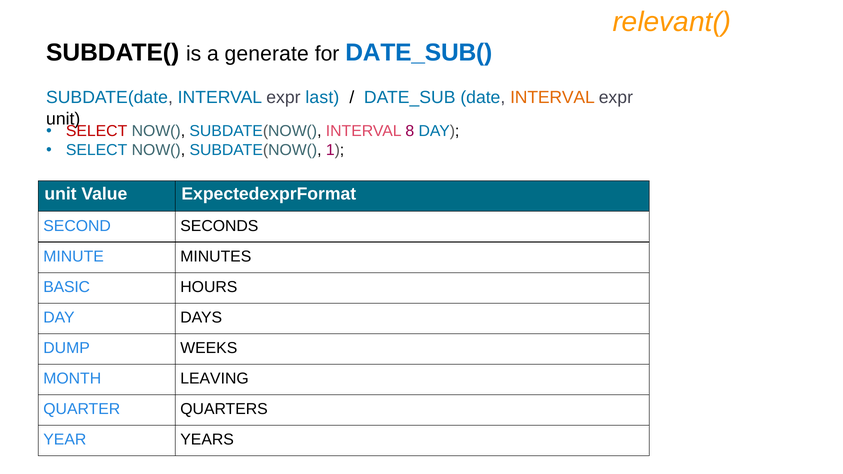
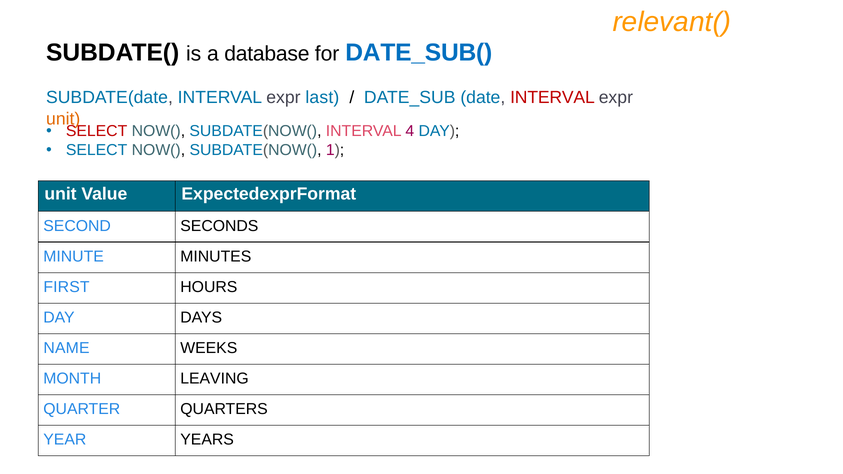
generate: generate -> database (267, 54)
INTERVAL colour: orange -> red (552, 98)
unit colour: black -> orange (63, 119)
8: 8 -> 4 (410, 131)
BASIC: BASIC -> FIRST (67, 287)
DUMP: DUMP -> NAME (66, 348)
